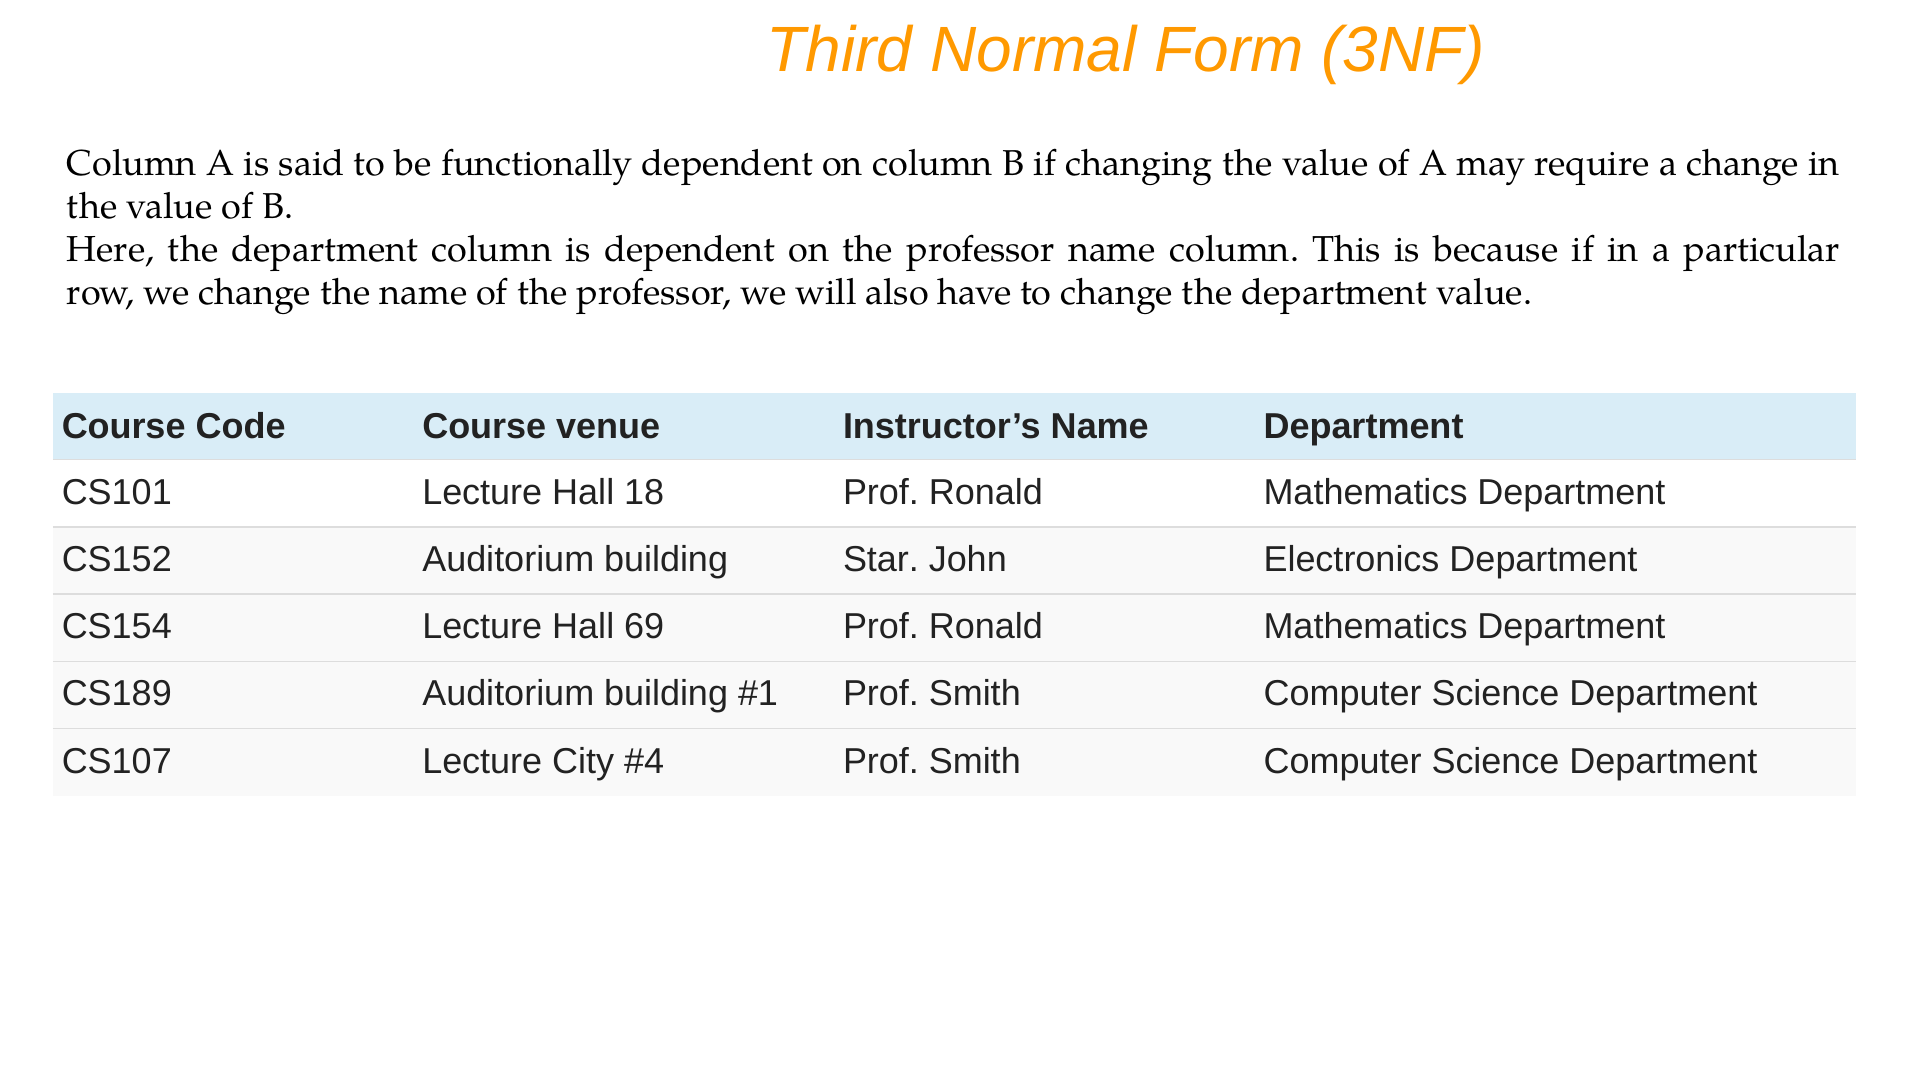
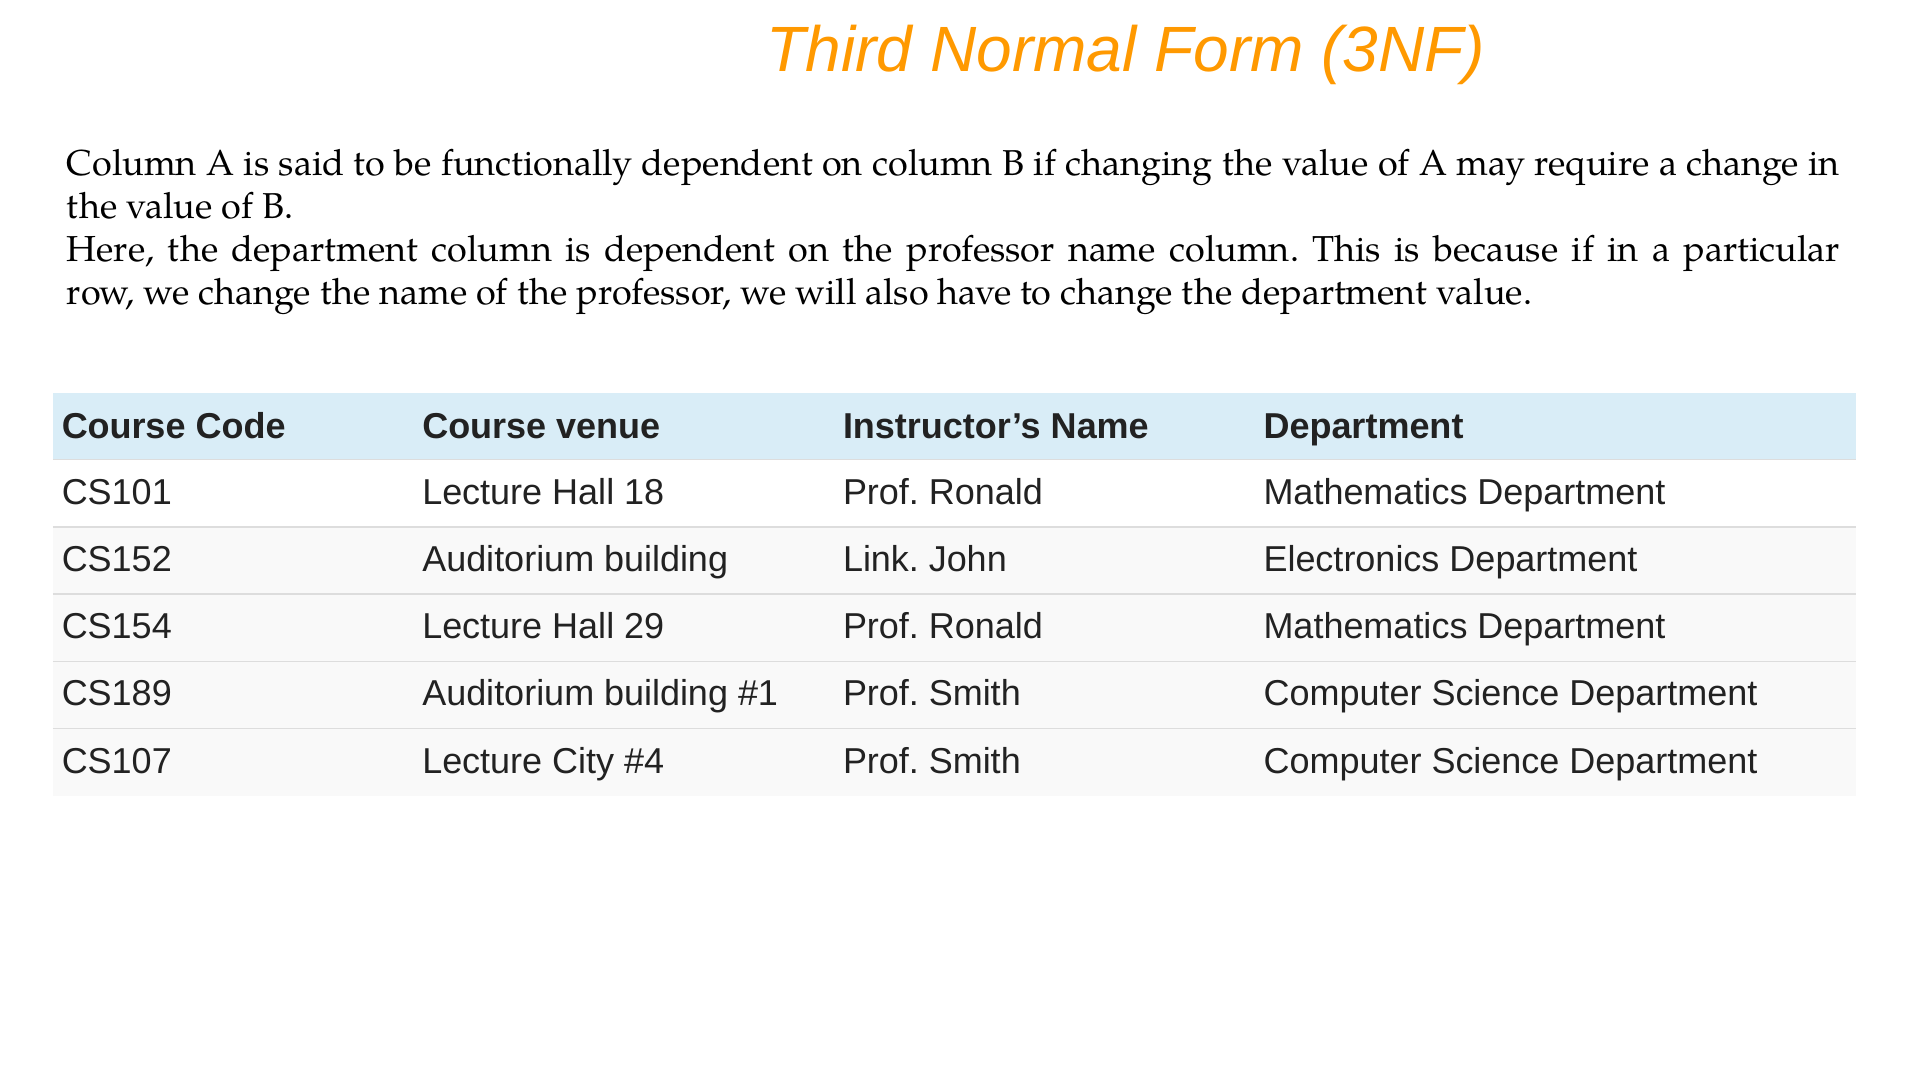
Star: Star -> Link (881, 560)
69: 69 -> 29 (644, 627)
